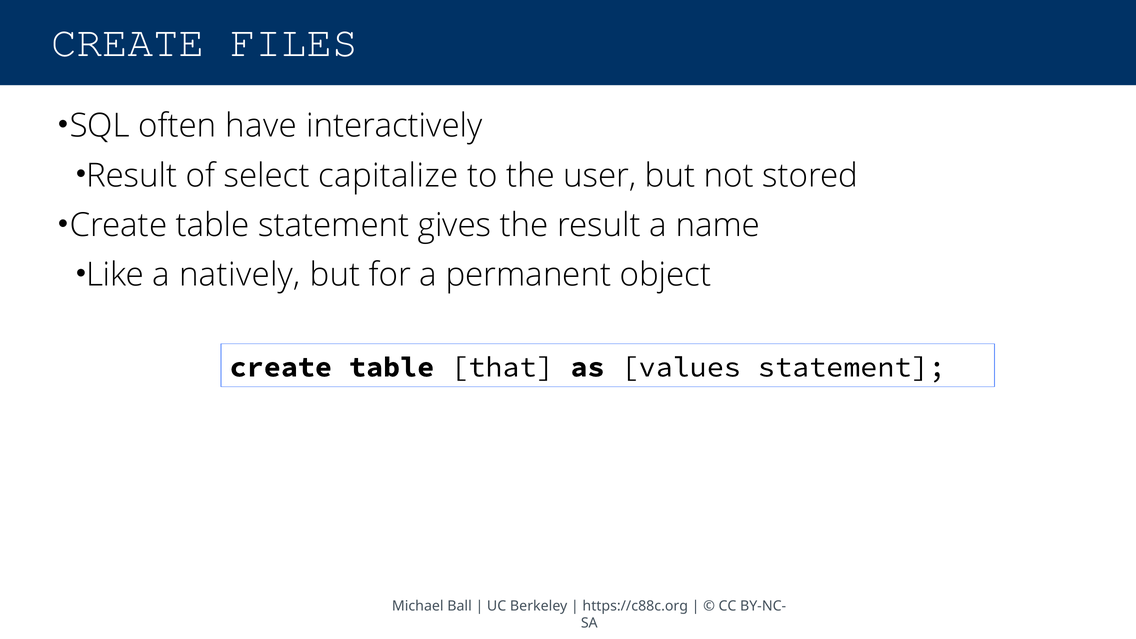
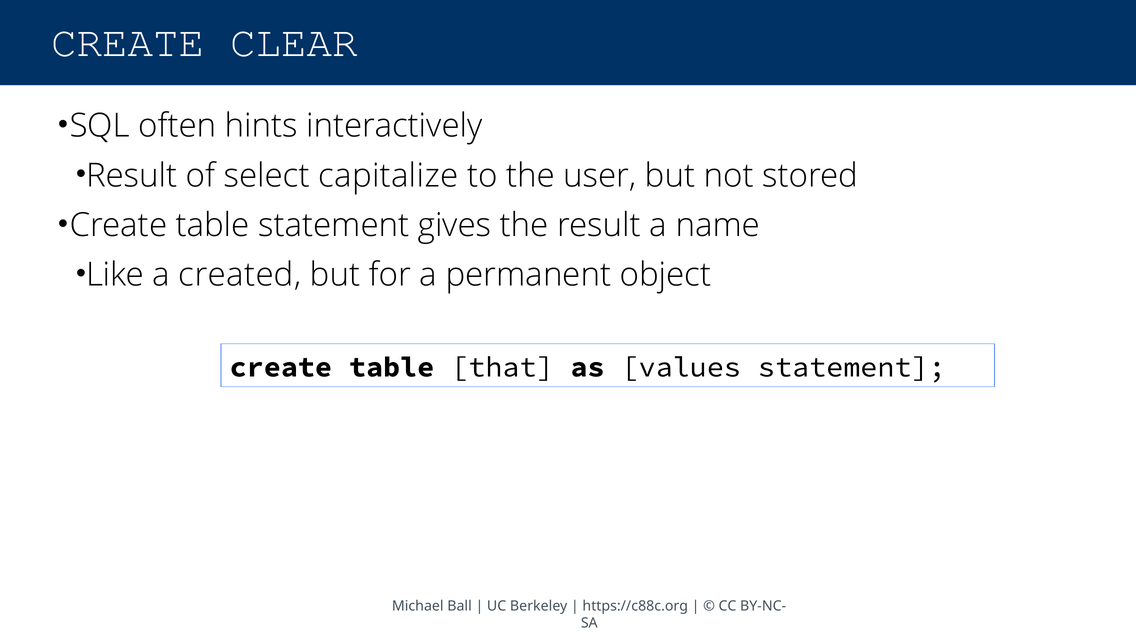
FILES: FILES -> CLEAR (294, 42)
have: have -> hints (261, 126)
natively: natively -> created (240, 275)
